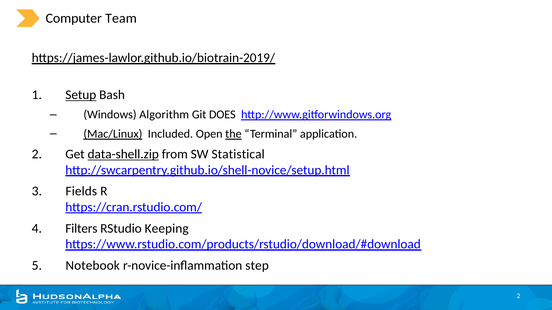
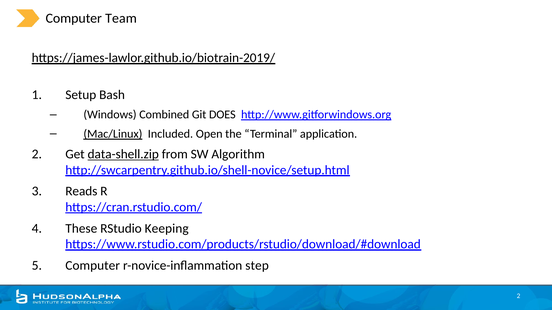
Setup underline: present -> none (81, 95)
Algorithm: Algorithm -> Combined (164, 115)
the underline: present -> none (233, 134)
Statistical: Statistical -> Algorithm (238, 154)
Fields: Fields -> Reads (81, 192)
Filters: Filters -> These (81, 229)
Notebook: Notebook -> Computer (93, 266)
